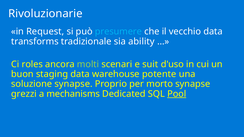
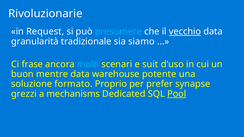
vecchio underline: none -> present (185, 32)
transforms: transforms -> granularità (35, 41)
ability: ability -> siamo (141, 41)
roles: roles -> frase (32, 64)
molti colour: light green -> light blue (88, 64)
staging: staging -> mentre (52, 74)
soluzione synapse: synapse -> formato (73, 84)
morto: morto -> prefer (160, 84)
